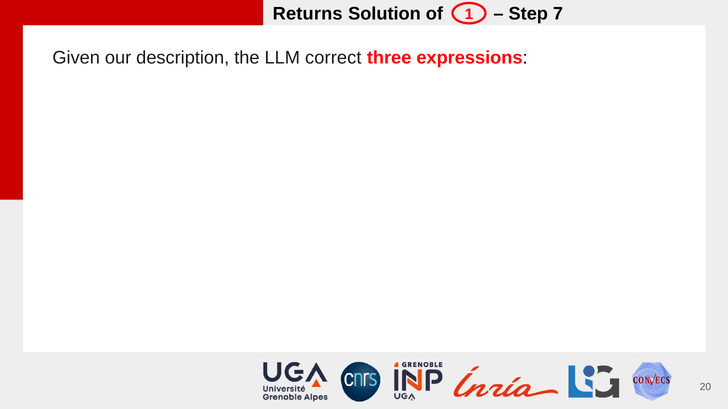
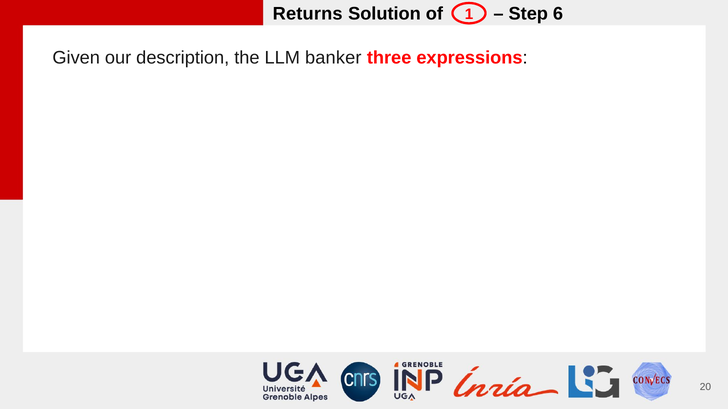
7: 7 -> 6 (558, 14)
correct: correct -> banker (333, 58)
